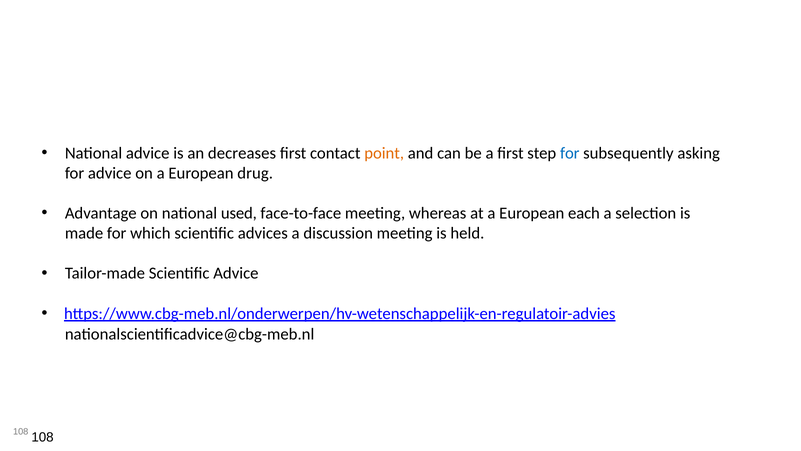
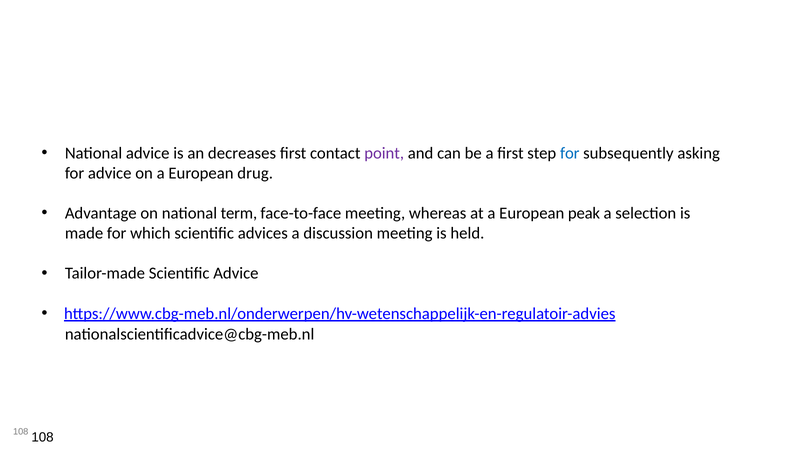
point colour: orange -> purple (384, 153)
used: used -> term (239, 213)
each: each -> peak (584, 213)
